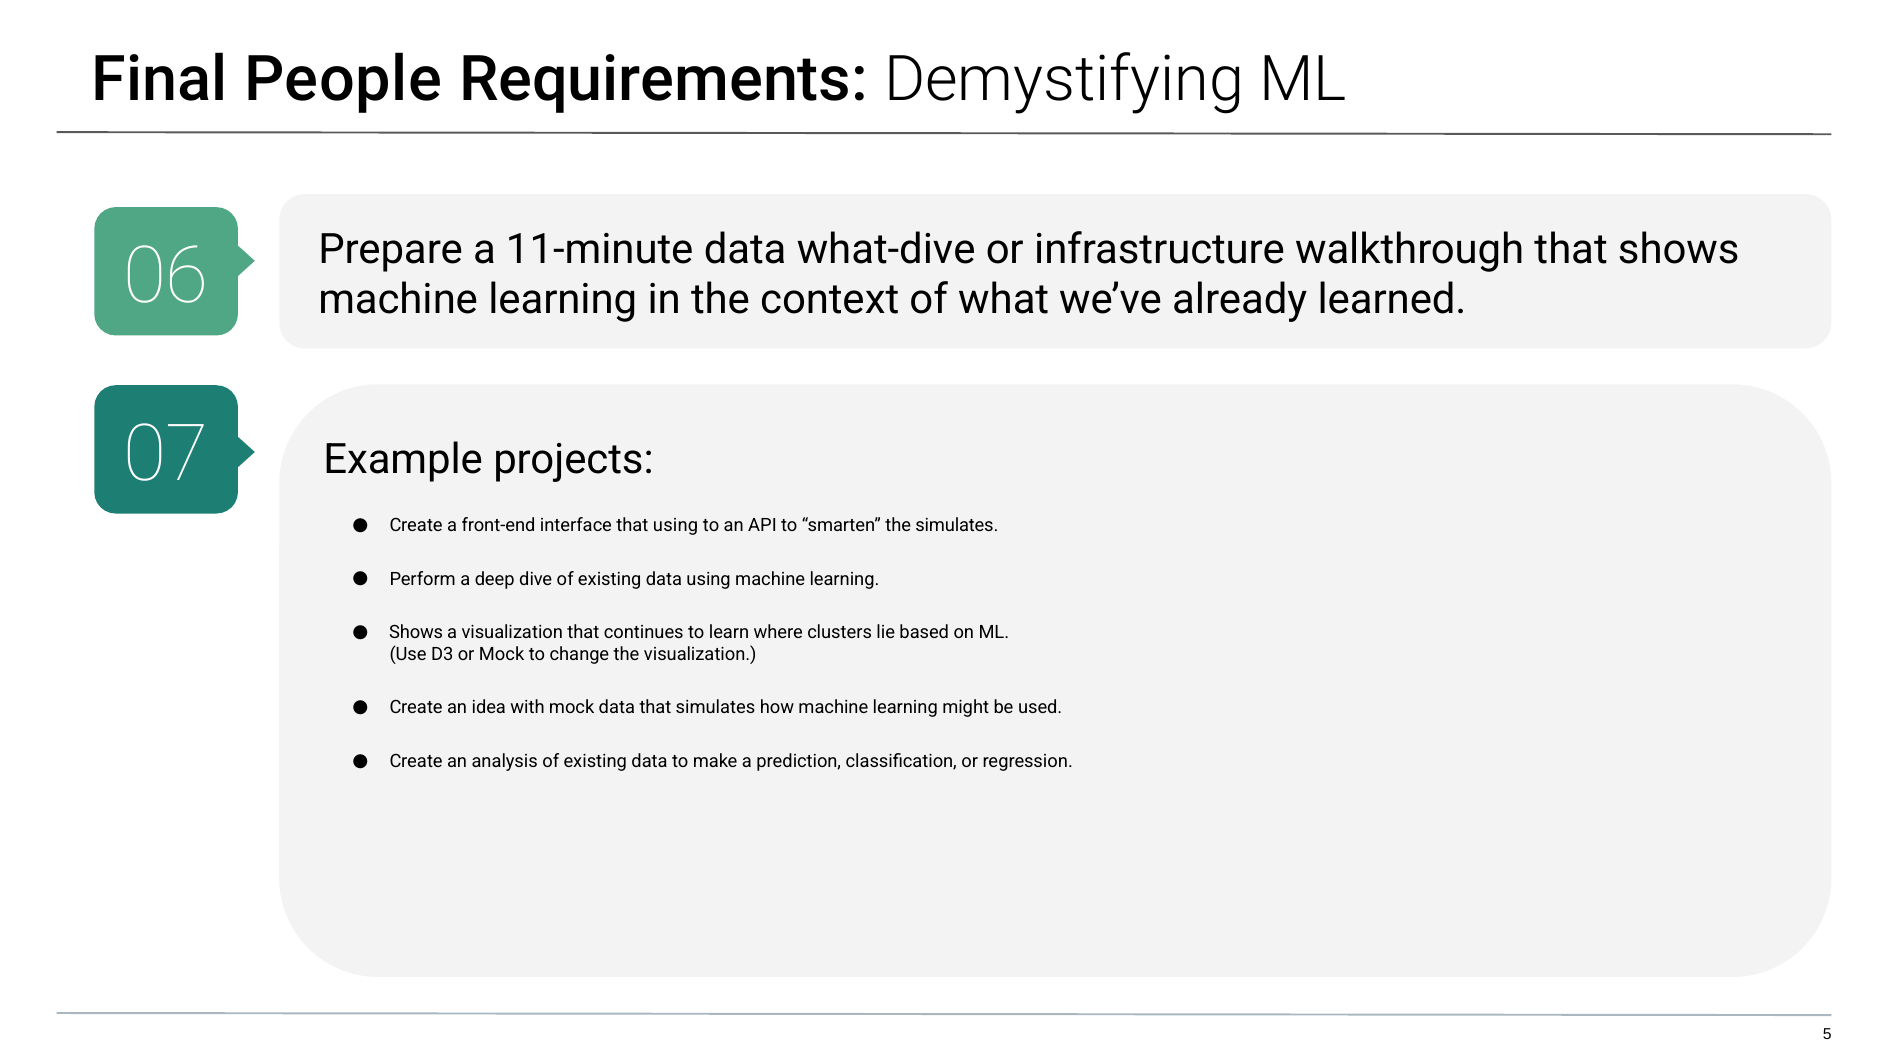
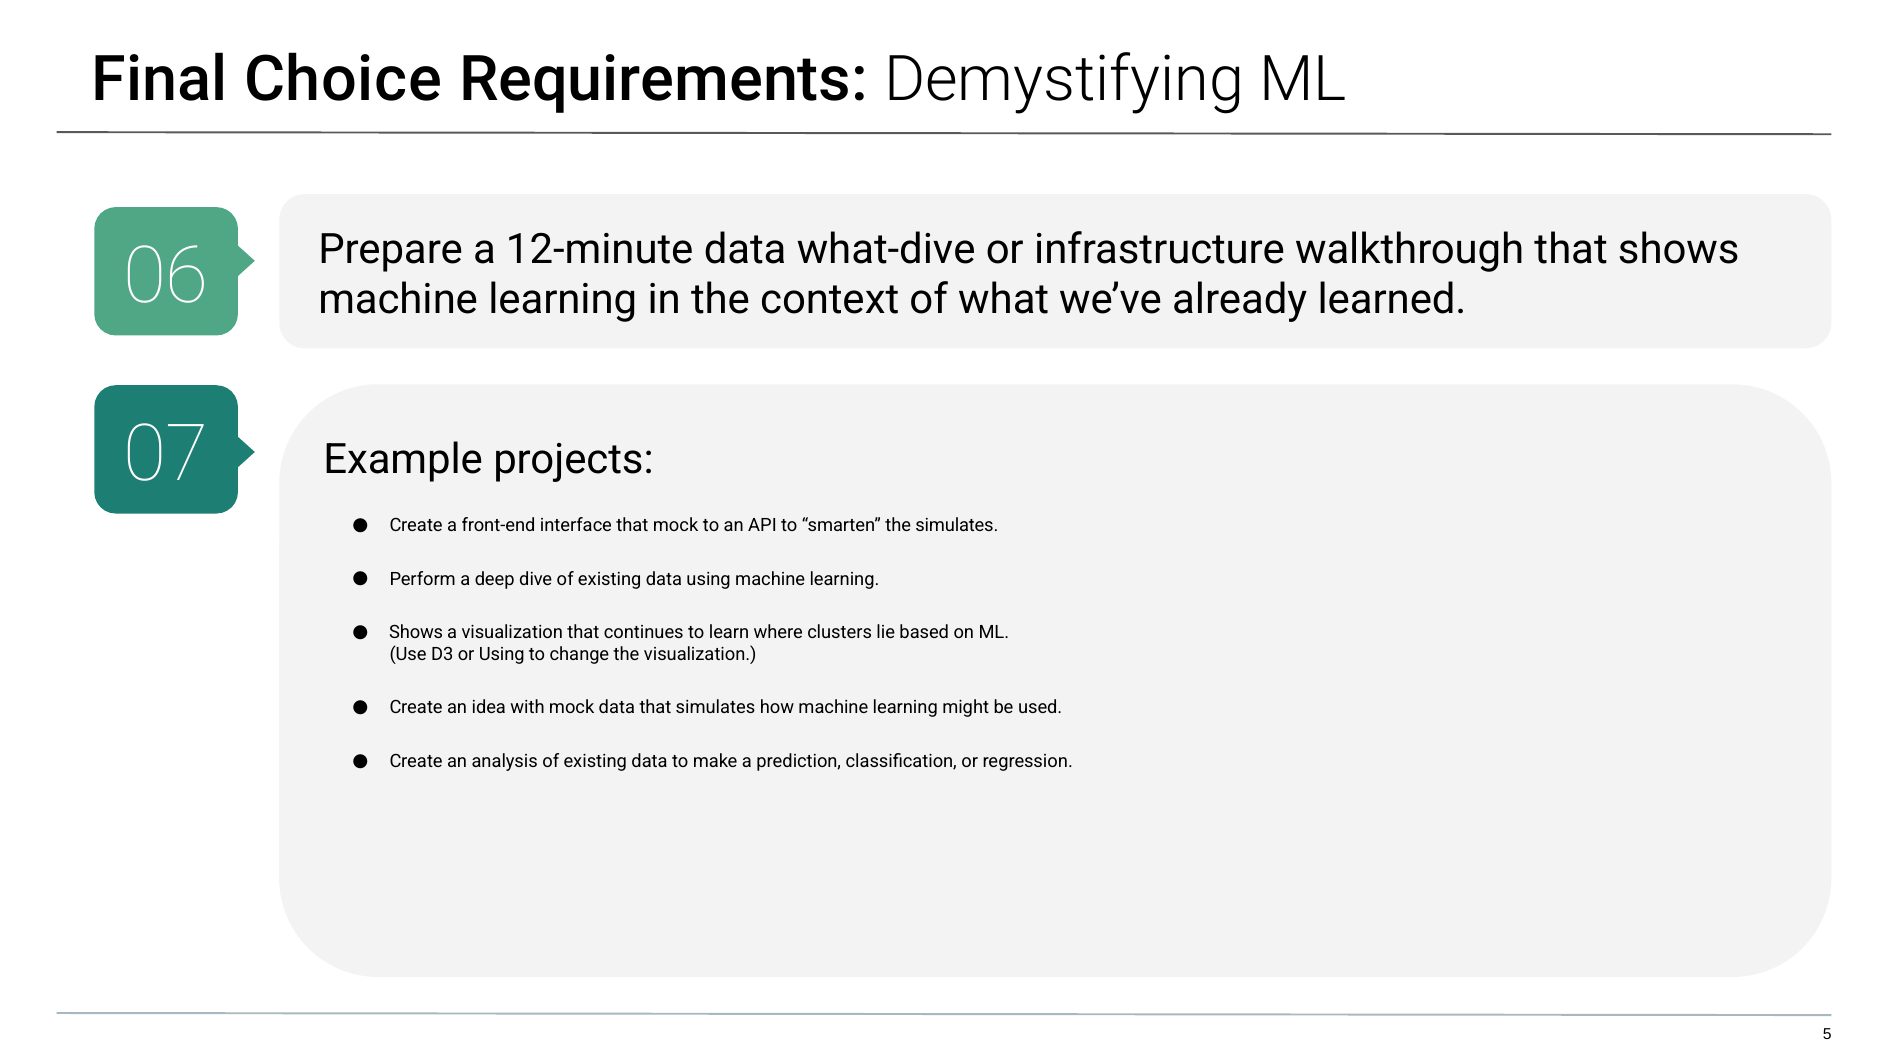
People: People -> Choice (343, 80)
11-minute: 11-minute -> 12-minute (600, 250)
that using: using -> mock (676, 526)
or Mock: Mock -> Using (502, 655)
